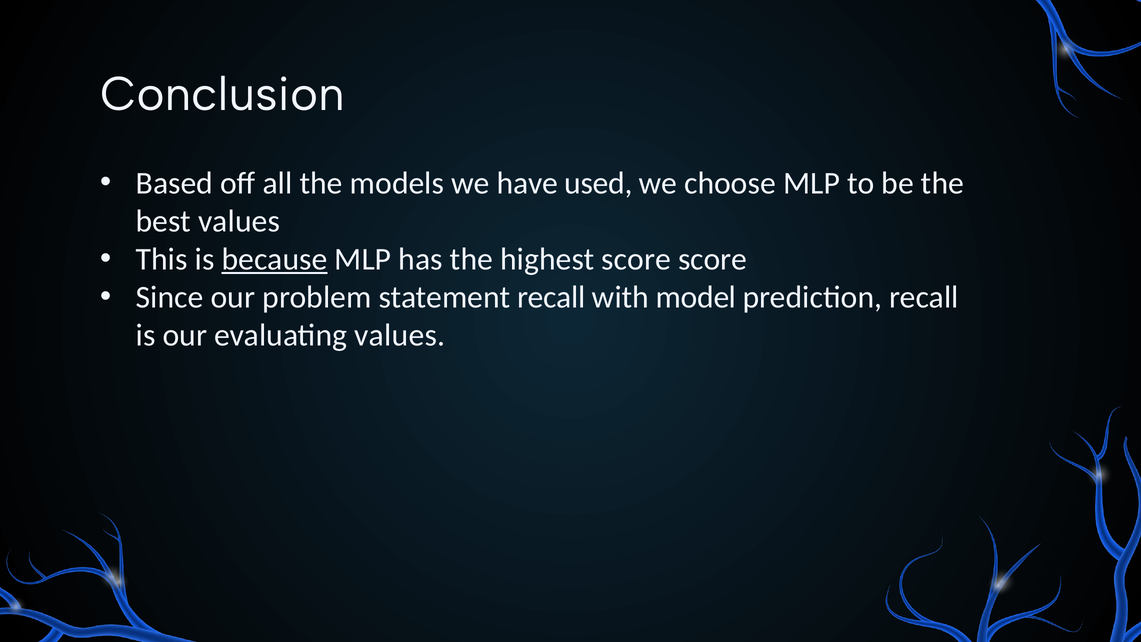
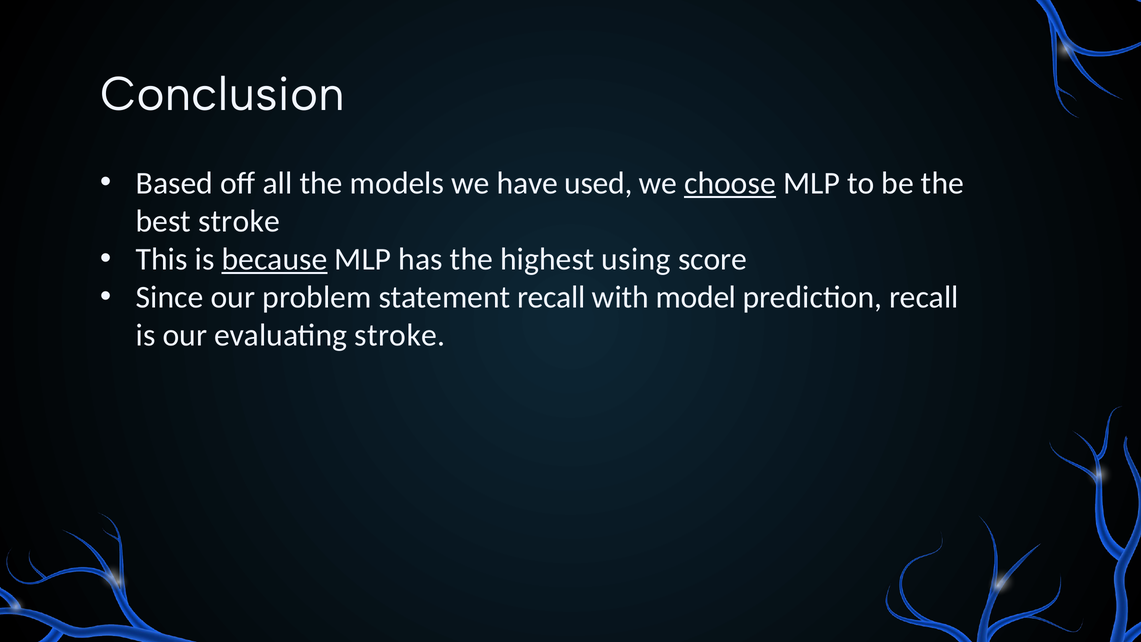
choose underline: none -> present (730, 183)
best values: values -> stroke (239, 221)
highest score: score -> using (636, 259)
evaluating values: values -> stroke (400, 335)
